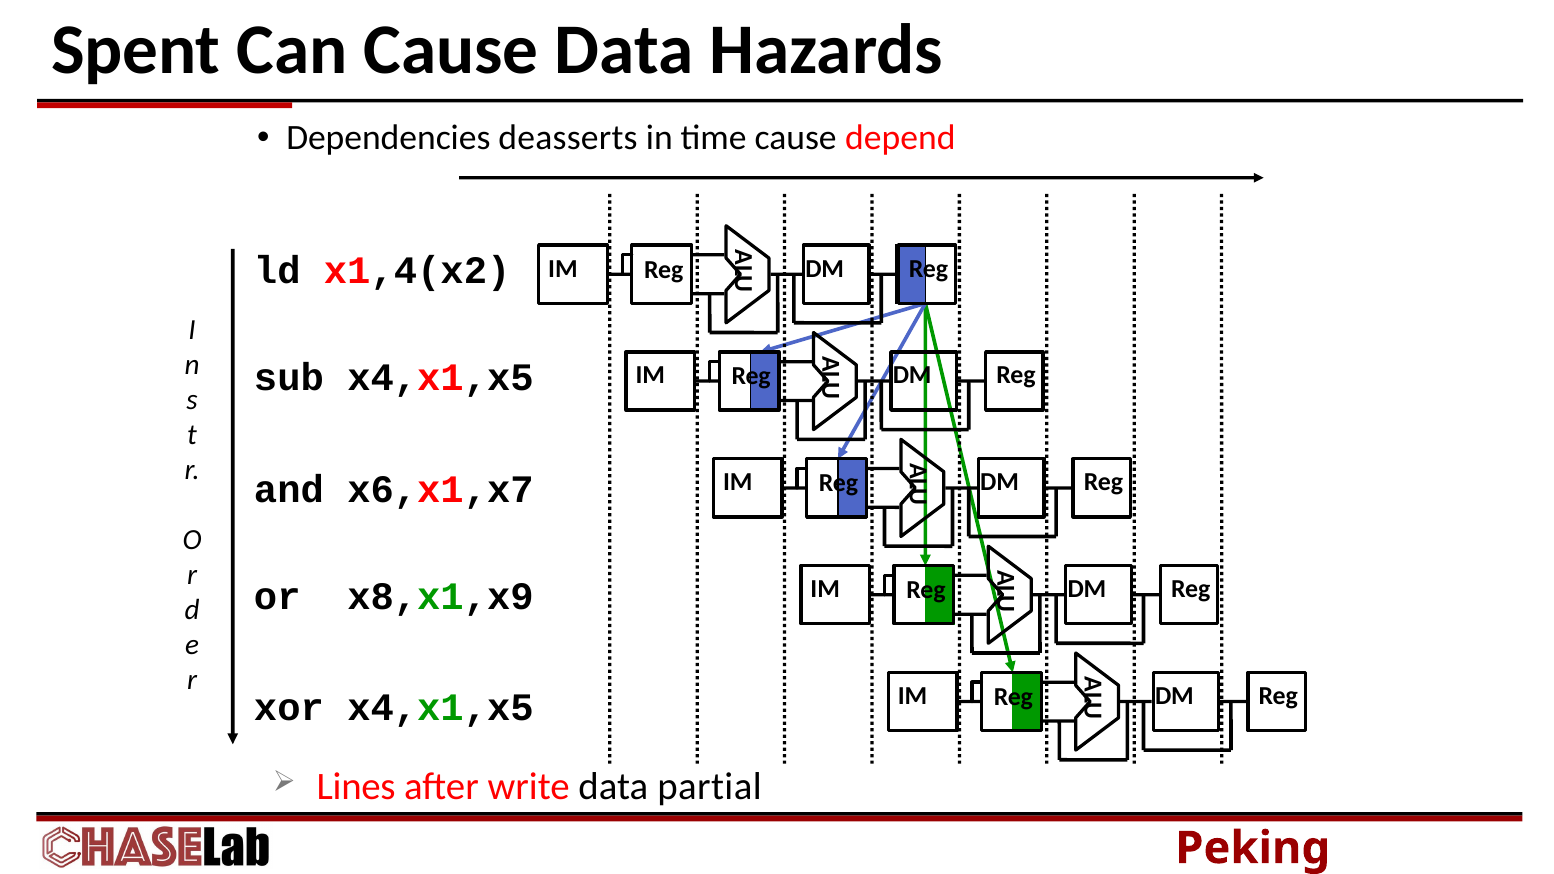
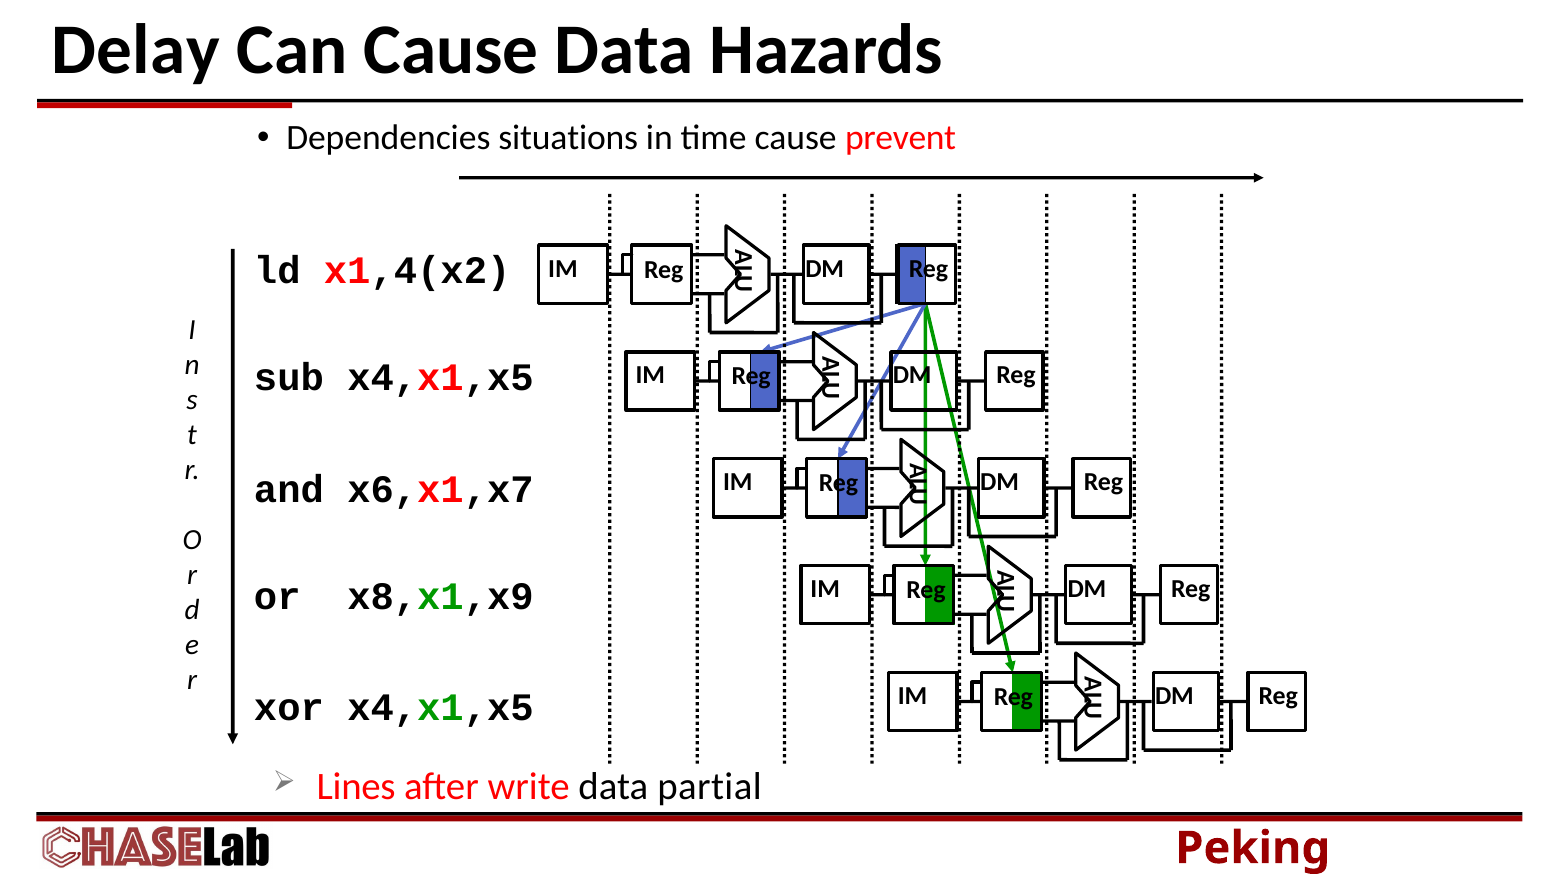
Spent: Spent -> Delay (136, 50)
deasserts: deasserts -> situations (568, 138)
depend: depend -> prevent (901, 138)
